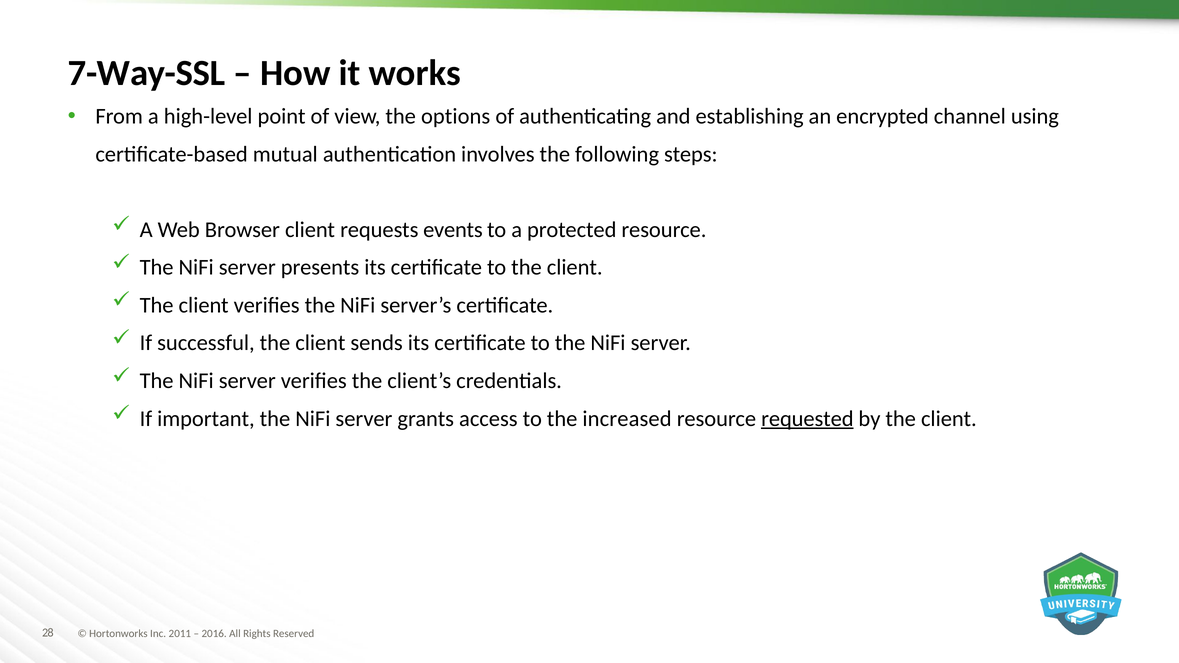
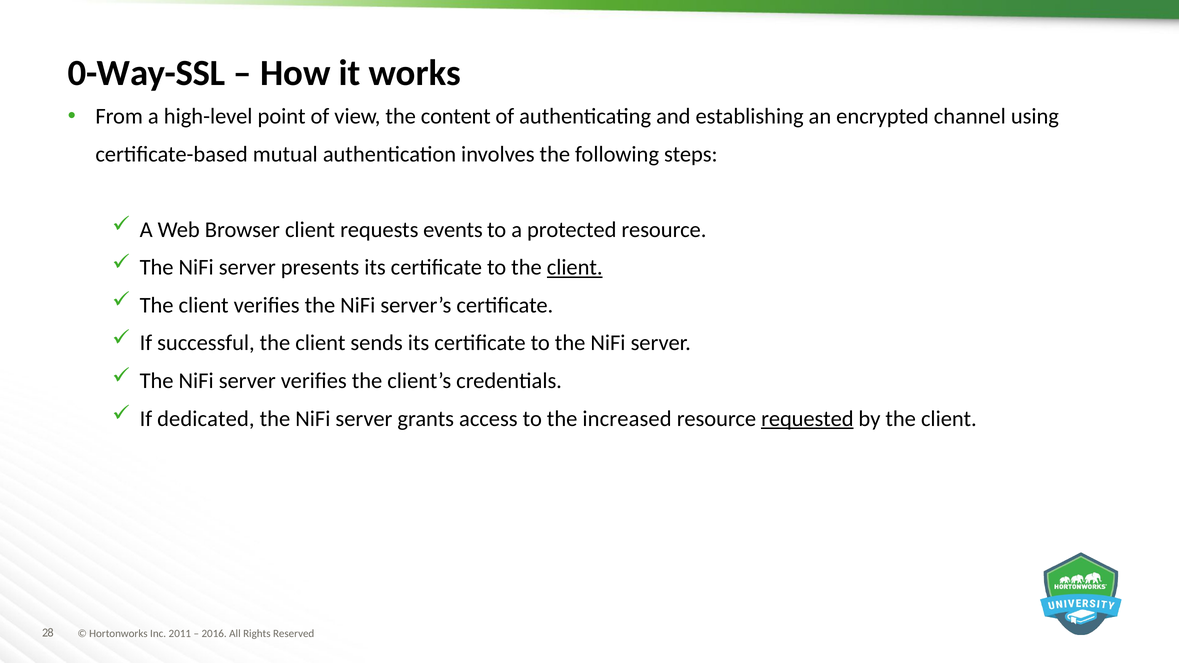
7-Way-SSL: 7-Way-SSL -> 0-Way-SSL (147, 73)
options: options -> content (456, 116)
client underline: none -> present (575, 268)
important: important -> dedicated (206, 419)
